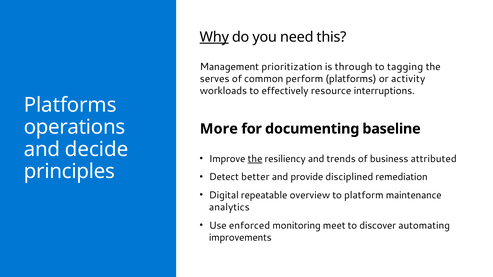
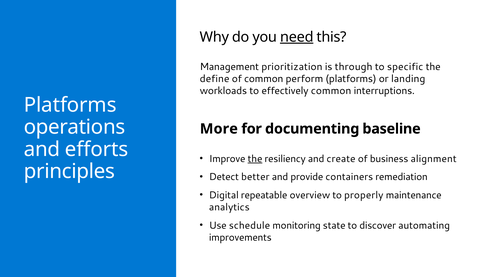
Why underline: present -> none (214, 37)
need underline: none -> present (297, 37)
tagging: tagging -> specific (405, 67)
serves: serves -> define (215, 79)
activity: activity -> landing (408, 79)
effectively resource: resource -> common (331, 91)
decide: decide -> efforts (97, 150)
trends: trends -> create (341, 159)
attributed: attributed -> alignment (434, 159)
disciplined: disciplined -> containers (349, 177)
platform: platform -> properly (364, 195)
enforced: enforced -> schedule (249, 226)
meet: meet -> state (334, 226)
